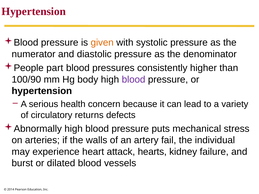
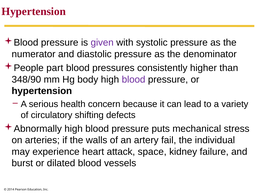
given colour: orange -> purple (102, 43)
100/90: 100/90 -> 348/90 (26, 80)
returns: returns -> shifting (89, 115)
hearts: hearts -> space (152, 152)
